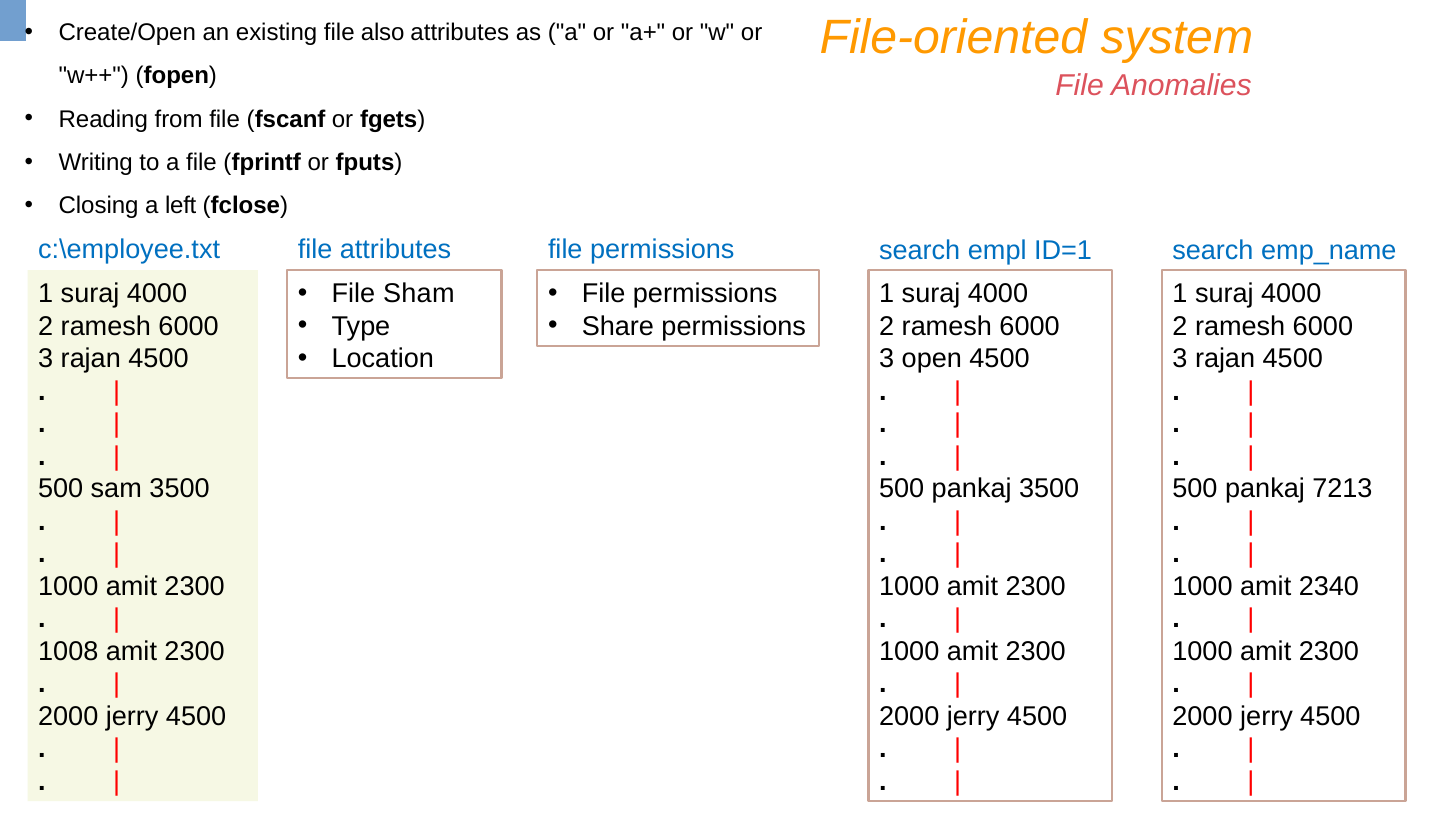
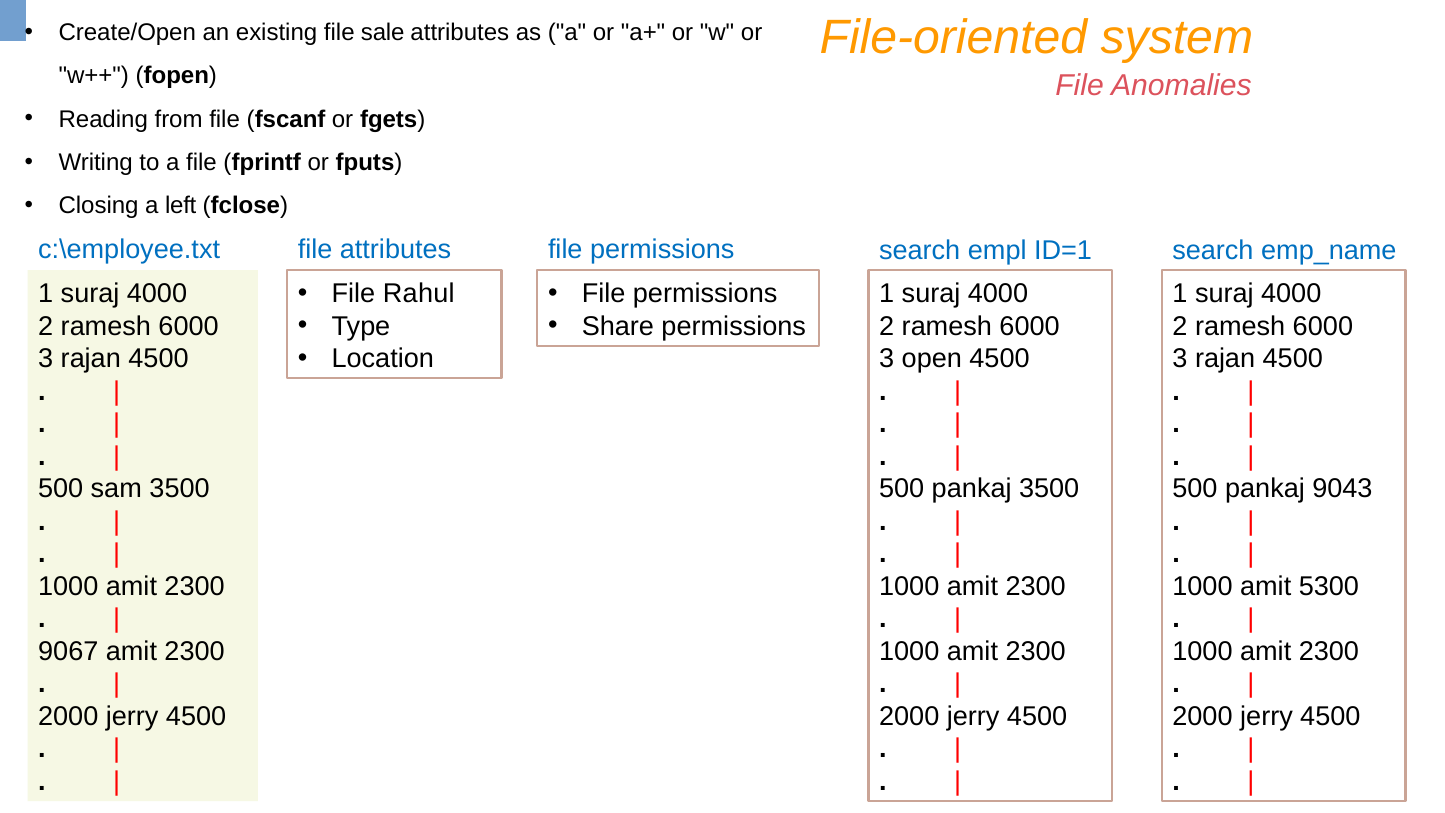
also: also -> sale (383, 33)
Sham: Sham -> Rahul (419, 294)
7213: 7213 -> 9043 (1342, 489)
2340: 2340 -> 5300 (1329, 586)
1008: 1008 -> 9067 (68, 651)
